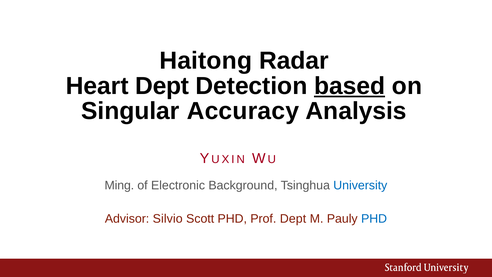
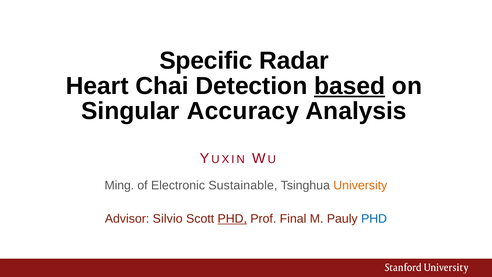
Haitong: Haitong -> Specific (206, 61)
Heart Dept: Dept -> Chai (162, 86)
Background: Background -> Sustainable (243, 185)
University colour: blue -> orange (360, 185)
PHD underline: none -> present (232, 219)
Prof Dept: Dept -> Final (293, 219)
